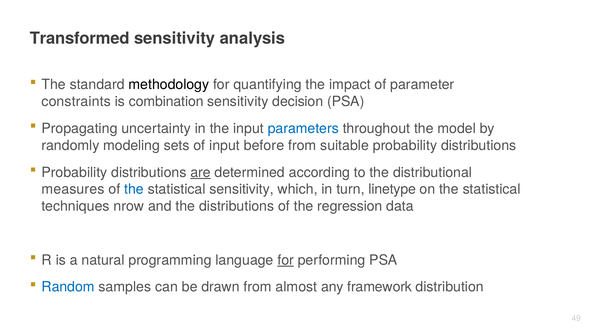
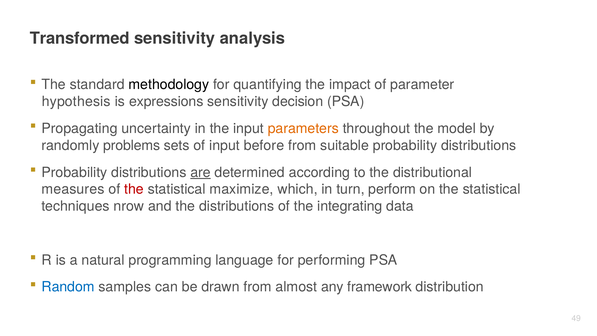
constraints: constraints -> hypothesis (76, 102)
combination: combination -> expressions (166, 102)
parameters colour: blue -> orange (303, 128)
modeling: modeling -> problems (132, 145)
the colour: blue -> red (134, 189)
statistical sensitivity: sensitivity -> maximize (242, 189)
linetype: linetype -> perform (392, 189)
regression: regression -> integrating (350, 206)
for underline: present -> none (286, 260)
